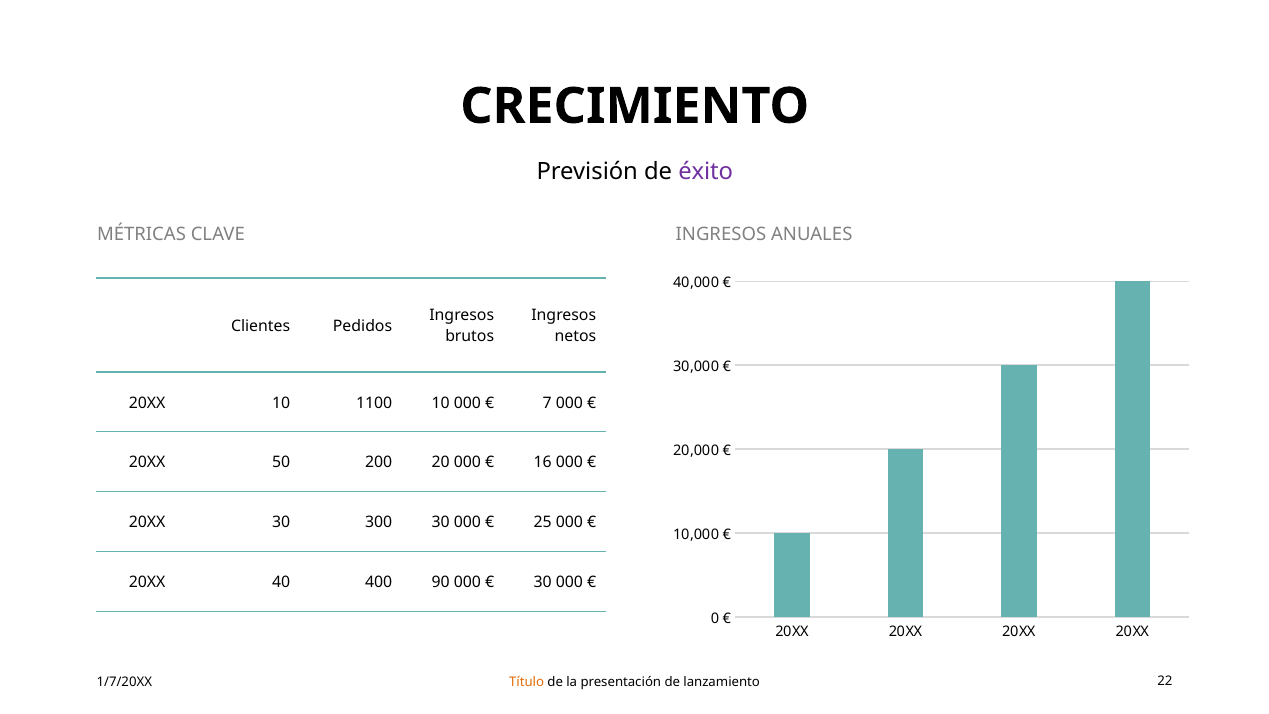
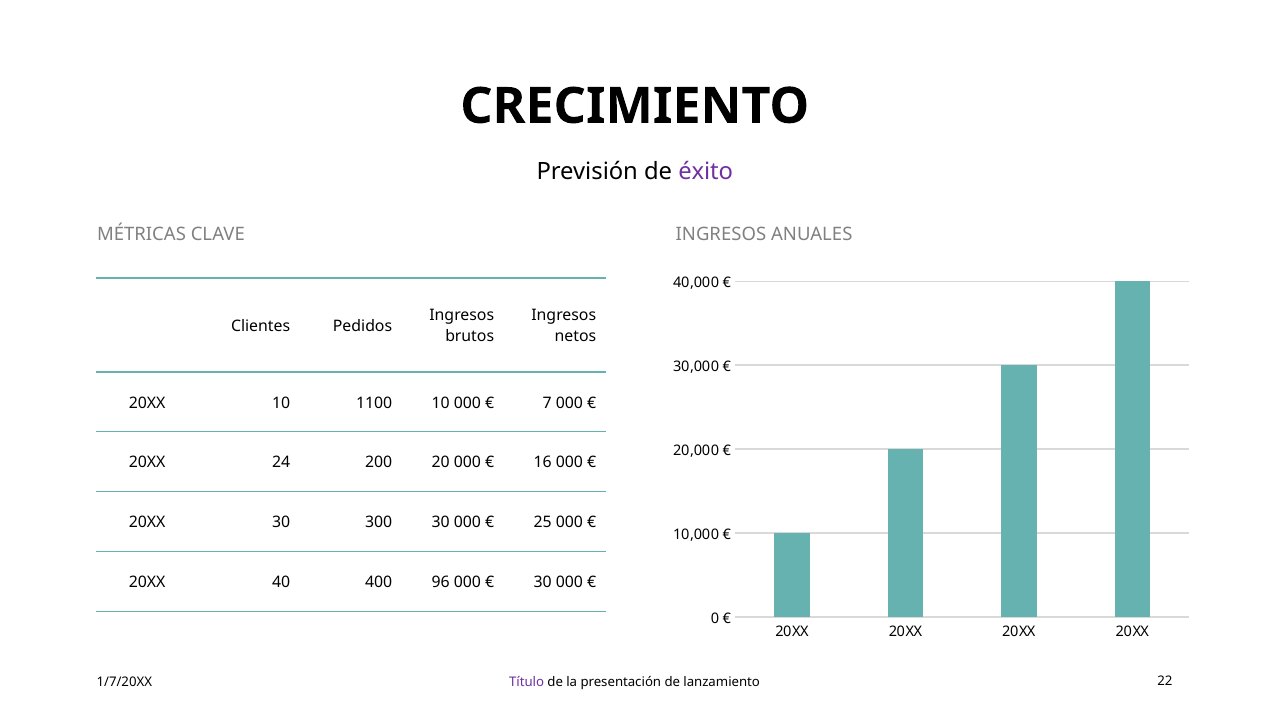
50: 50 -> 24 (281, 463)
90: 90 -> 96 (441, 582)
Título colour: orange -> purple (527, 681)
